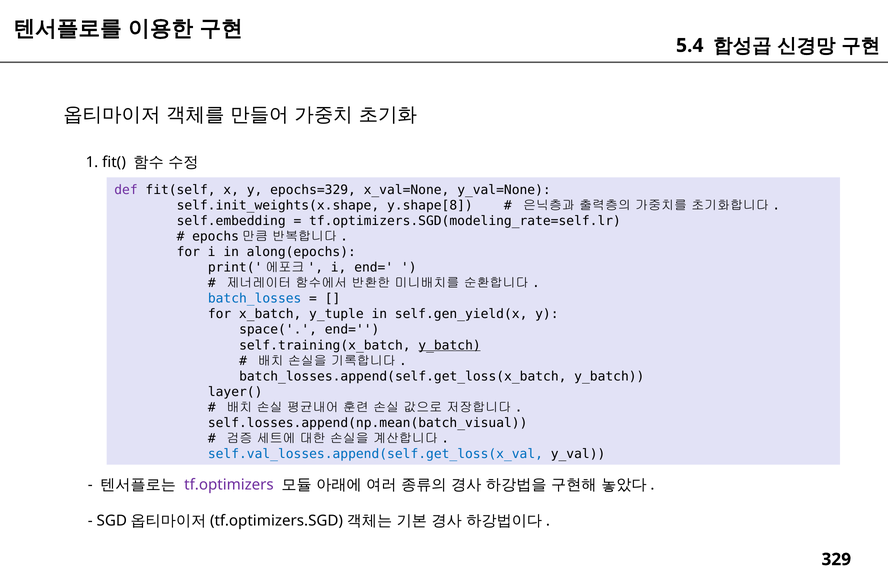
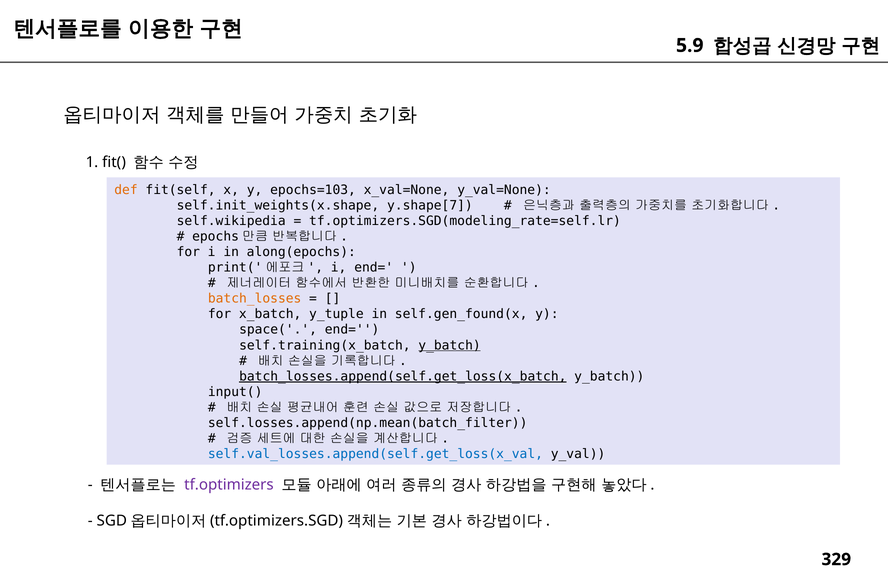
5.4: 5.4 -> 5.9 (690, 46)
def colour: purple -> orange (126, 190)
epochs=329: epochs=329 -> epochs=103 (313, 190)
y.shape[8: y.shape[8 -> y.shape[7 (430, 205)
self.embedding: self.embedding -> self.wikipedia (231, 221)
batch_losses colour: blue -> orange (255, 299)
self.gen_yield(x: self.gen_yield(x -> self.gen_found(x (461, 314)
batch_losses.append(self.get_loss(x_batch underline: none -> present (403, 377)
layer(: layer( -> input( (235, 392)
self.losses.append(np.mean(batch_visual: self.losses.append(np.mean(batch_visual -> self.losses.append(np.mean(batch_filter (368, 423)
